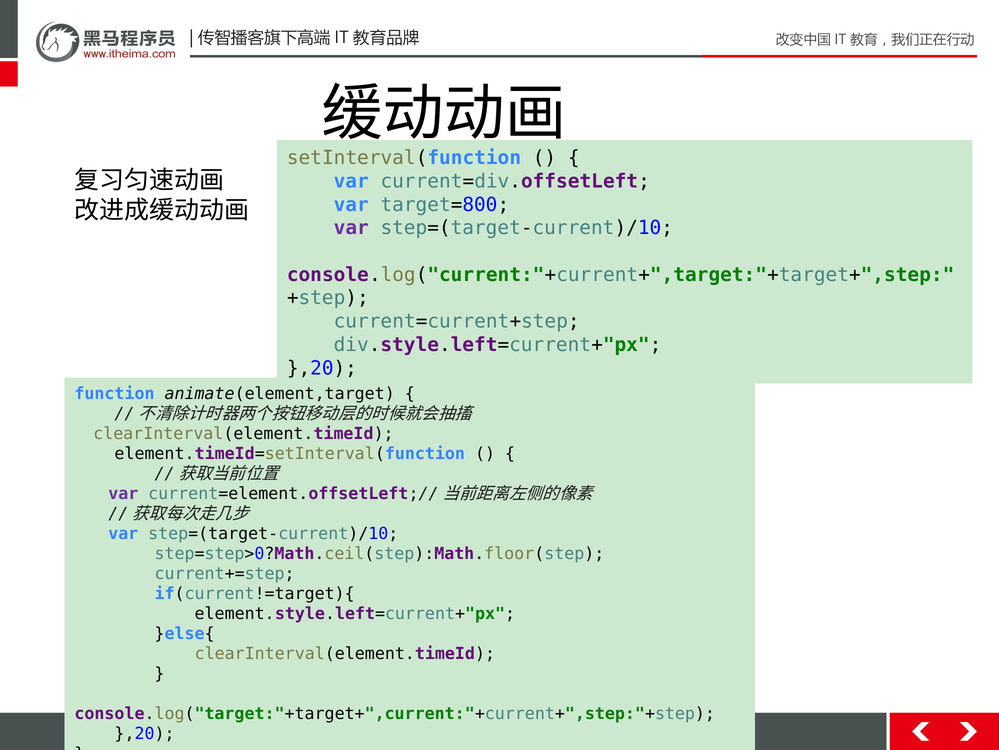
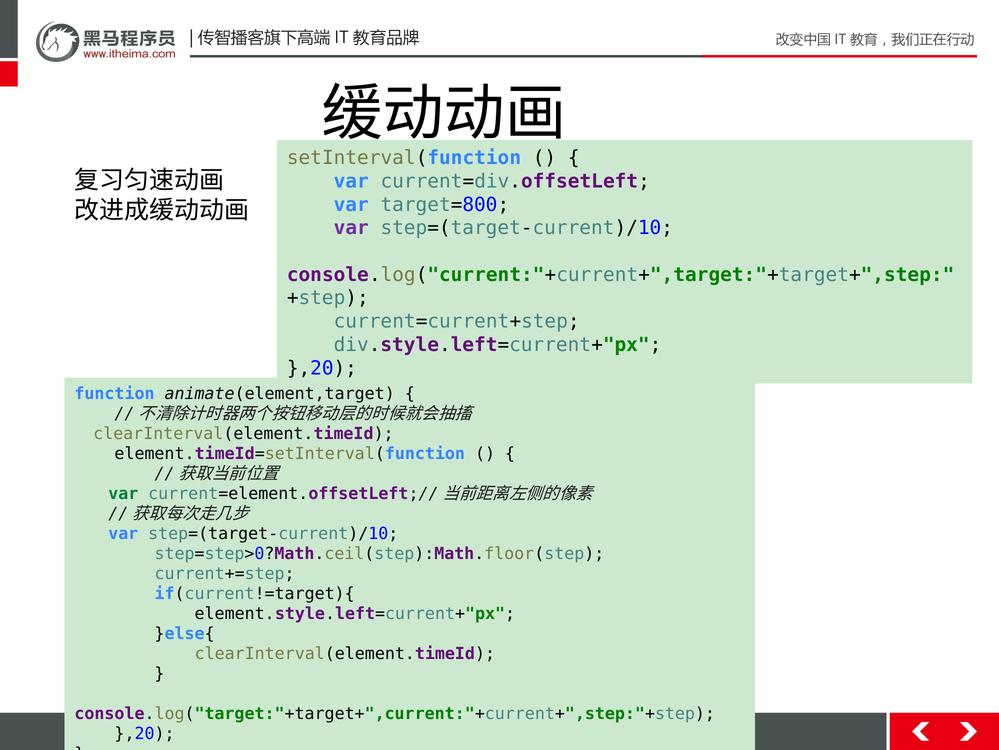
var colour: purple -> green (123, 493)
